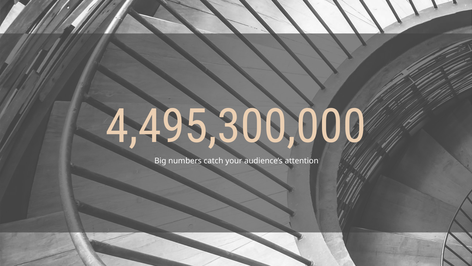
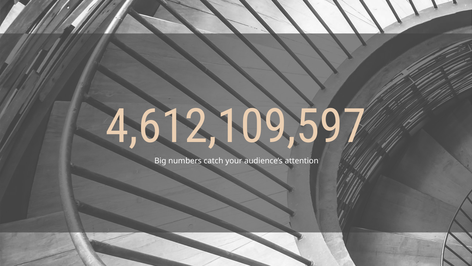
4,495,300,000: 4,495,300,000 -> 4,612,109,597 (236, 126)
